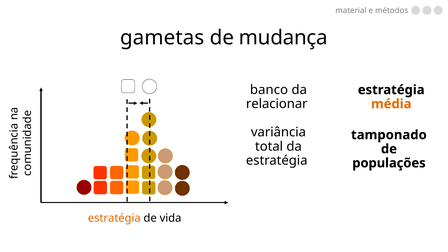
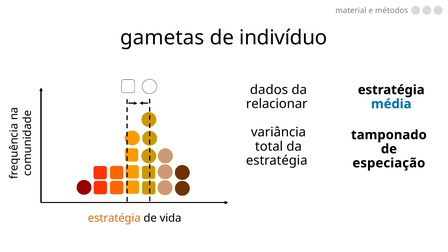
mudança: mudança -> indivíduo (283, 38)
banco: banco -> dados (269, 90)
média colour: orange -> blue (391, 104)
populações: populações -> especiação (389, 163)
